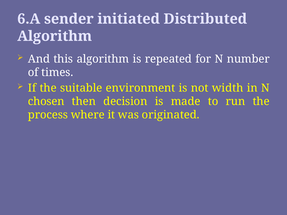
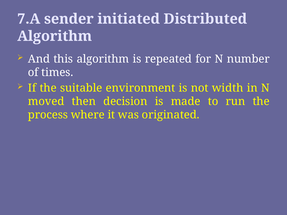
6.A: 6.A -> 7.A (29, 19)
chosen: chosen -> moved (46, 102)
